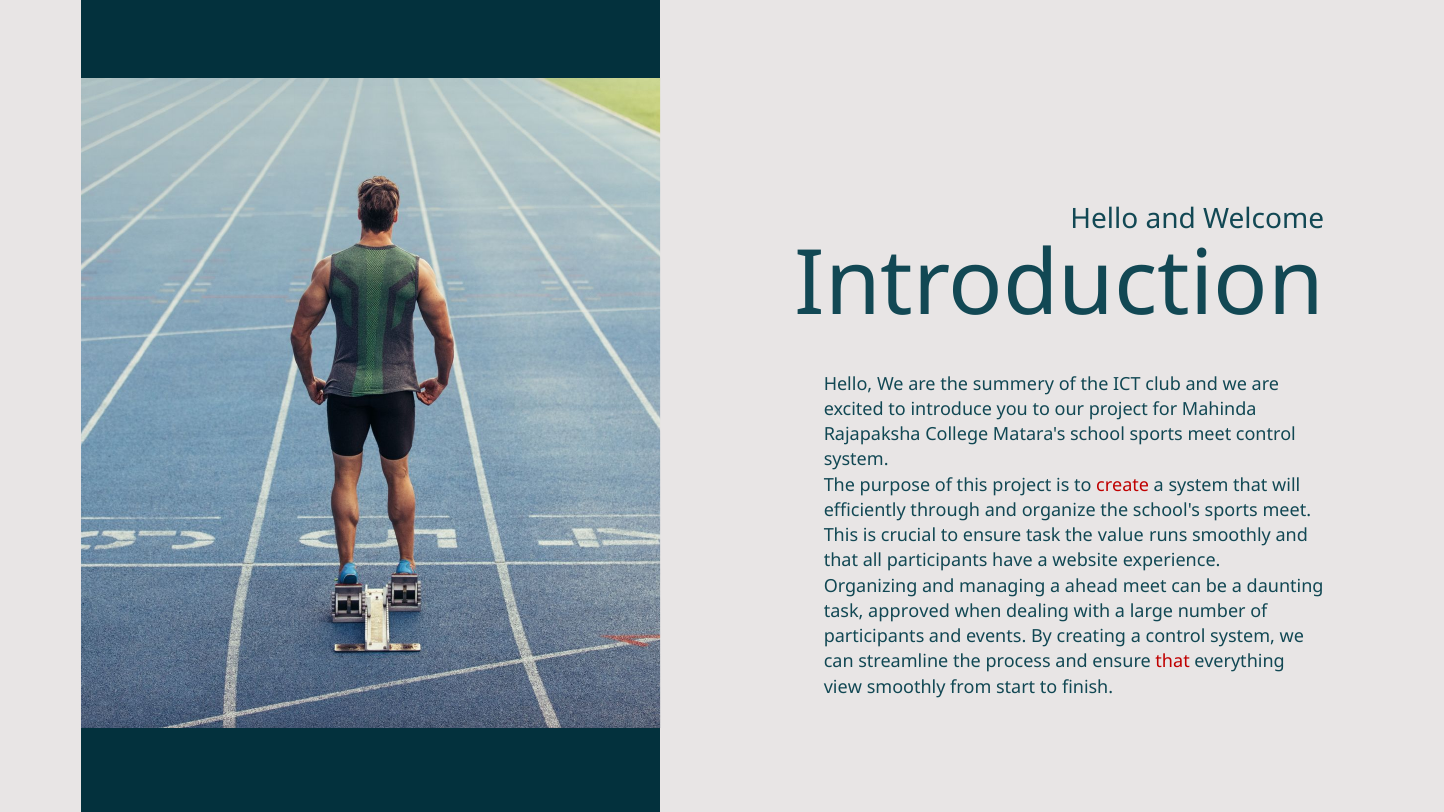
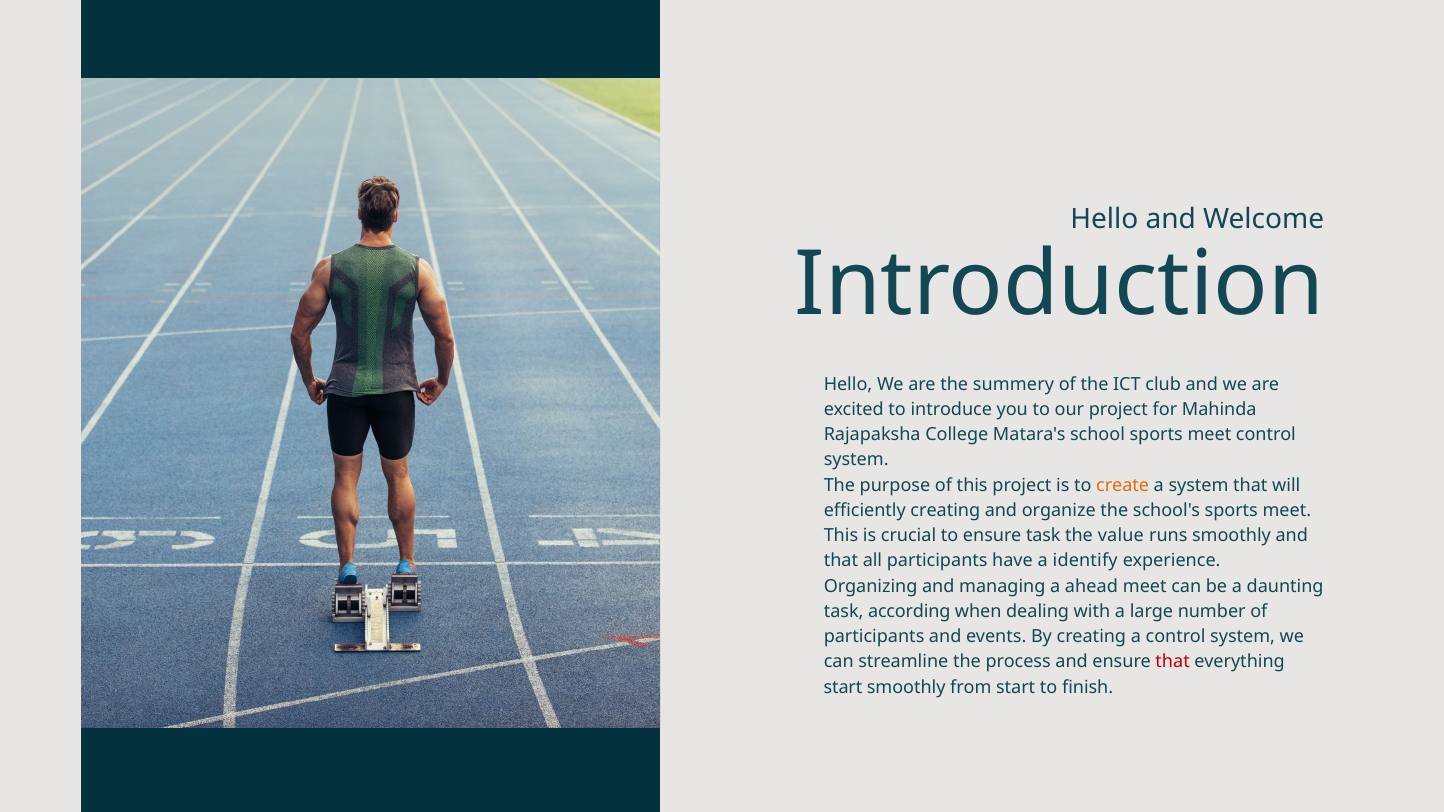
create colour: red -> orange (1123, 485)
efficiently through: through -> creating (945, 511)
website: website -> identify (1085, 561)
approved: approved -> according (909, 612)
view: view -> start (843, 687)
